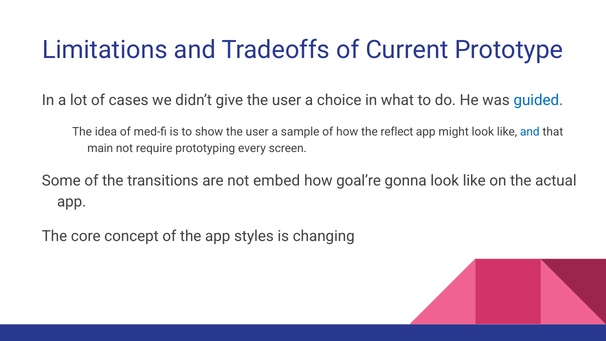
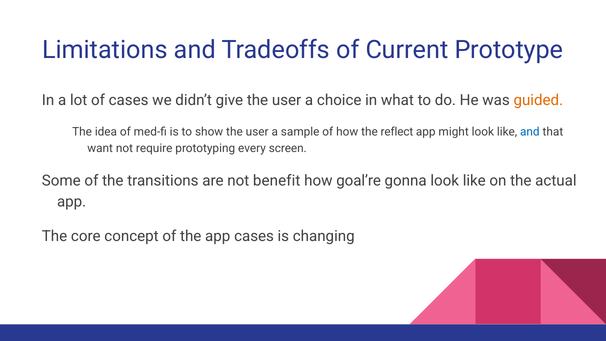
guided colour: blue -> orange (538, 100)
main: main -> want (100, 148)
embed: embed -> benefit (277, 181)
app styles: styles -> cases (254, 236)
